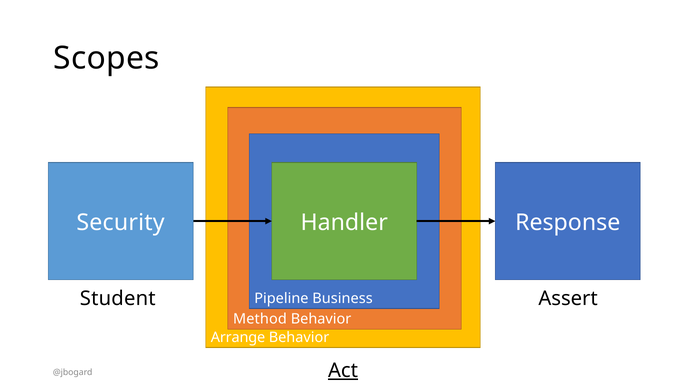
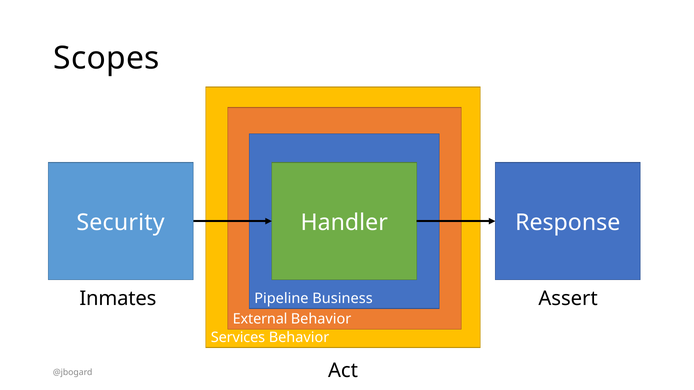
Student: Student -> Inmates (118, 299)
Method: Method -> External (260, 319)
Arrange: Arrange -> Services (238, 338)
Act underline: present -> none (343, 371)
